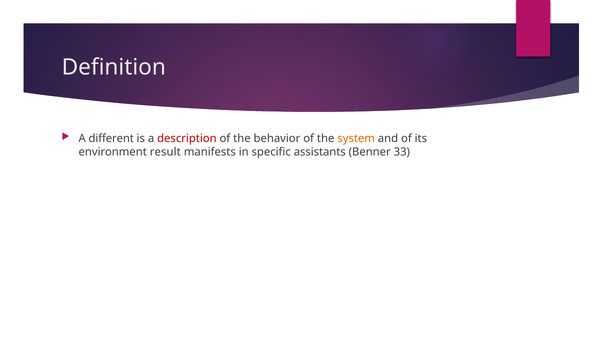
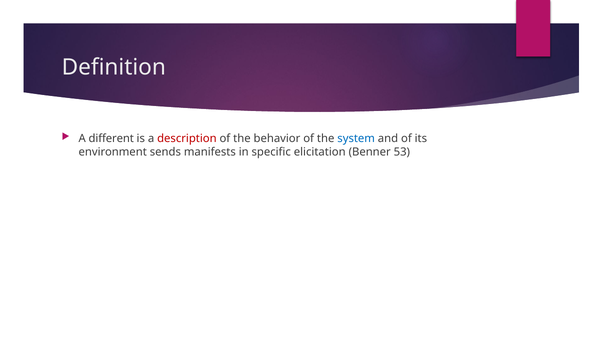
system colour: orange -> blue (356, 139)
result: result -> sends (165, 152)
assistants: assistants -> elicitation (320, 152)
33: 33 -> 53 (402, 152)
